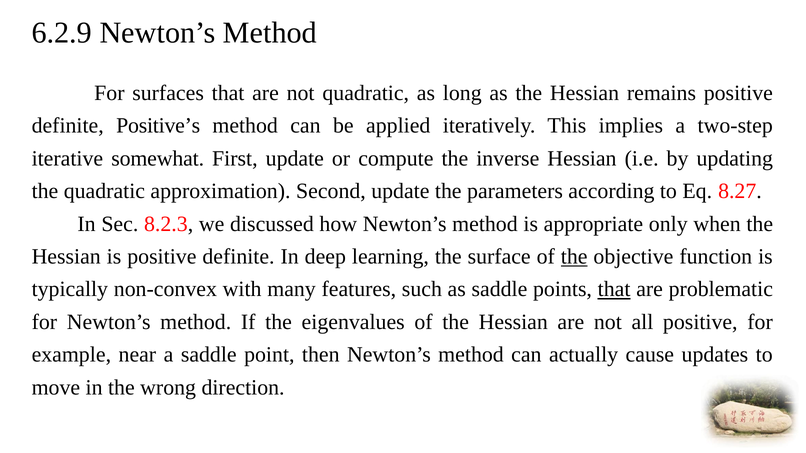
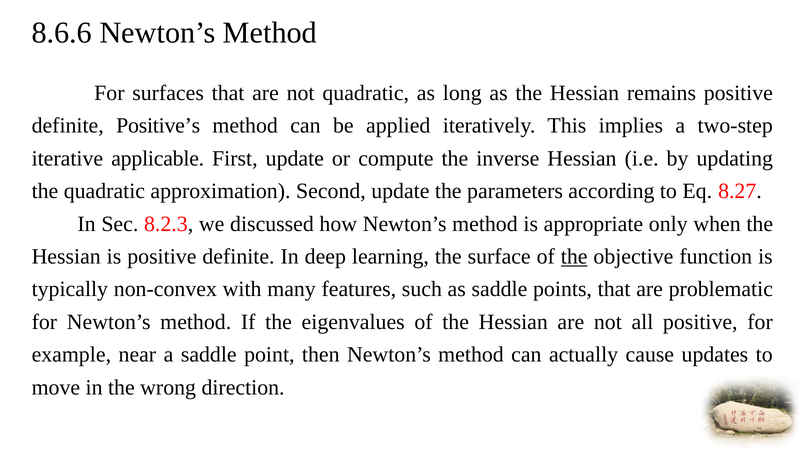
6.2.9: 6.2.9 -> 8.6.6 (62, 33)
somewhat: somewhat -> applicable (158, 159)
that underline: present -> none (614, 289)
